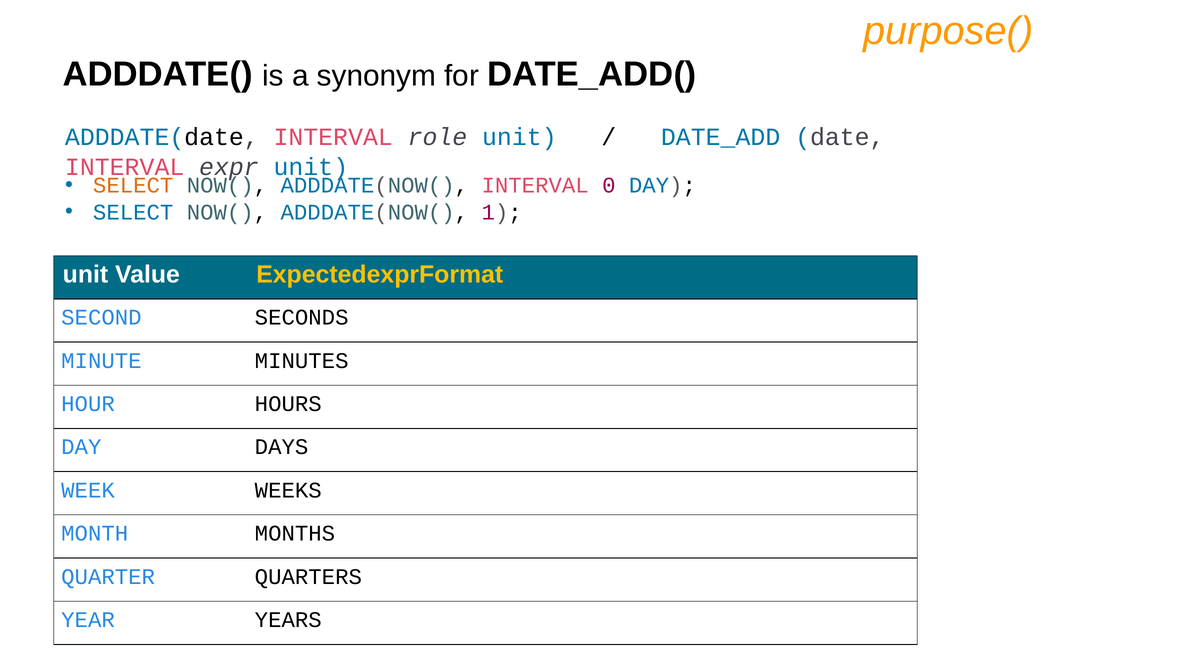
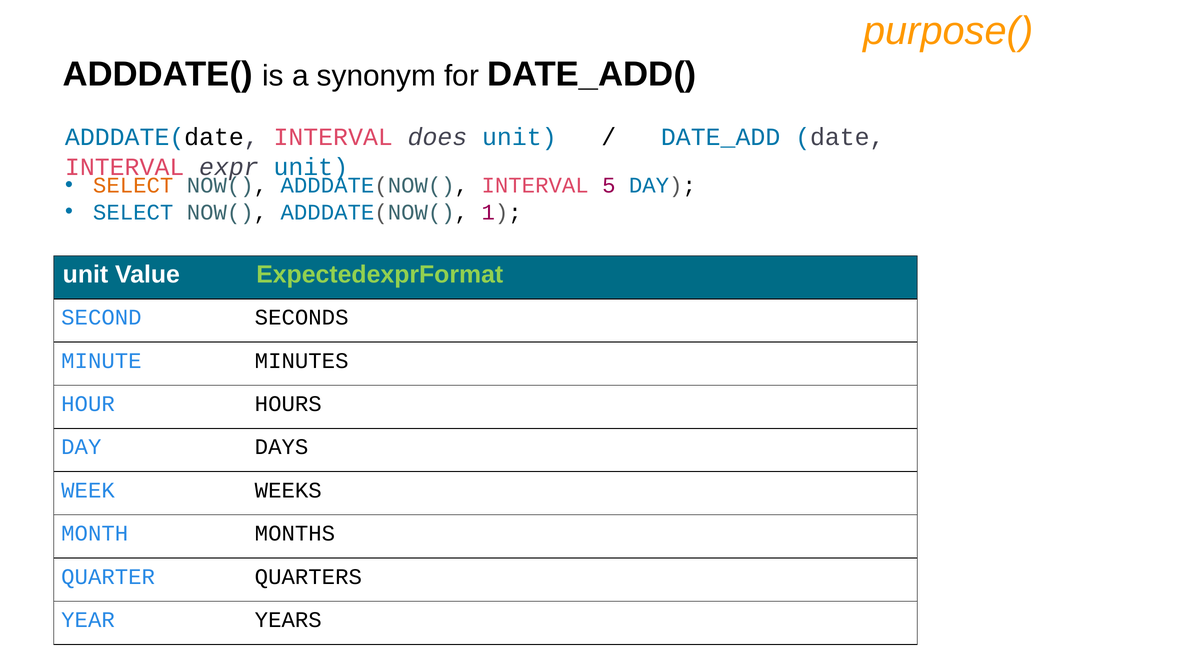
role: role -> does (437, 137)
0: 0 -> 5 (609, 185)
ExpectedexprFormat colour: yellow -> light green (380, 274)
